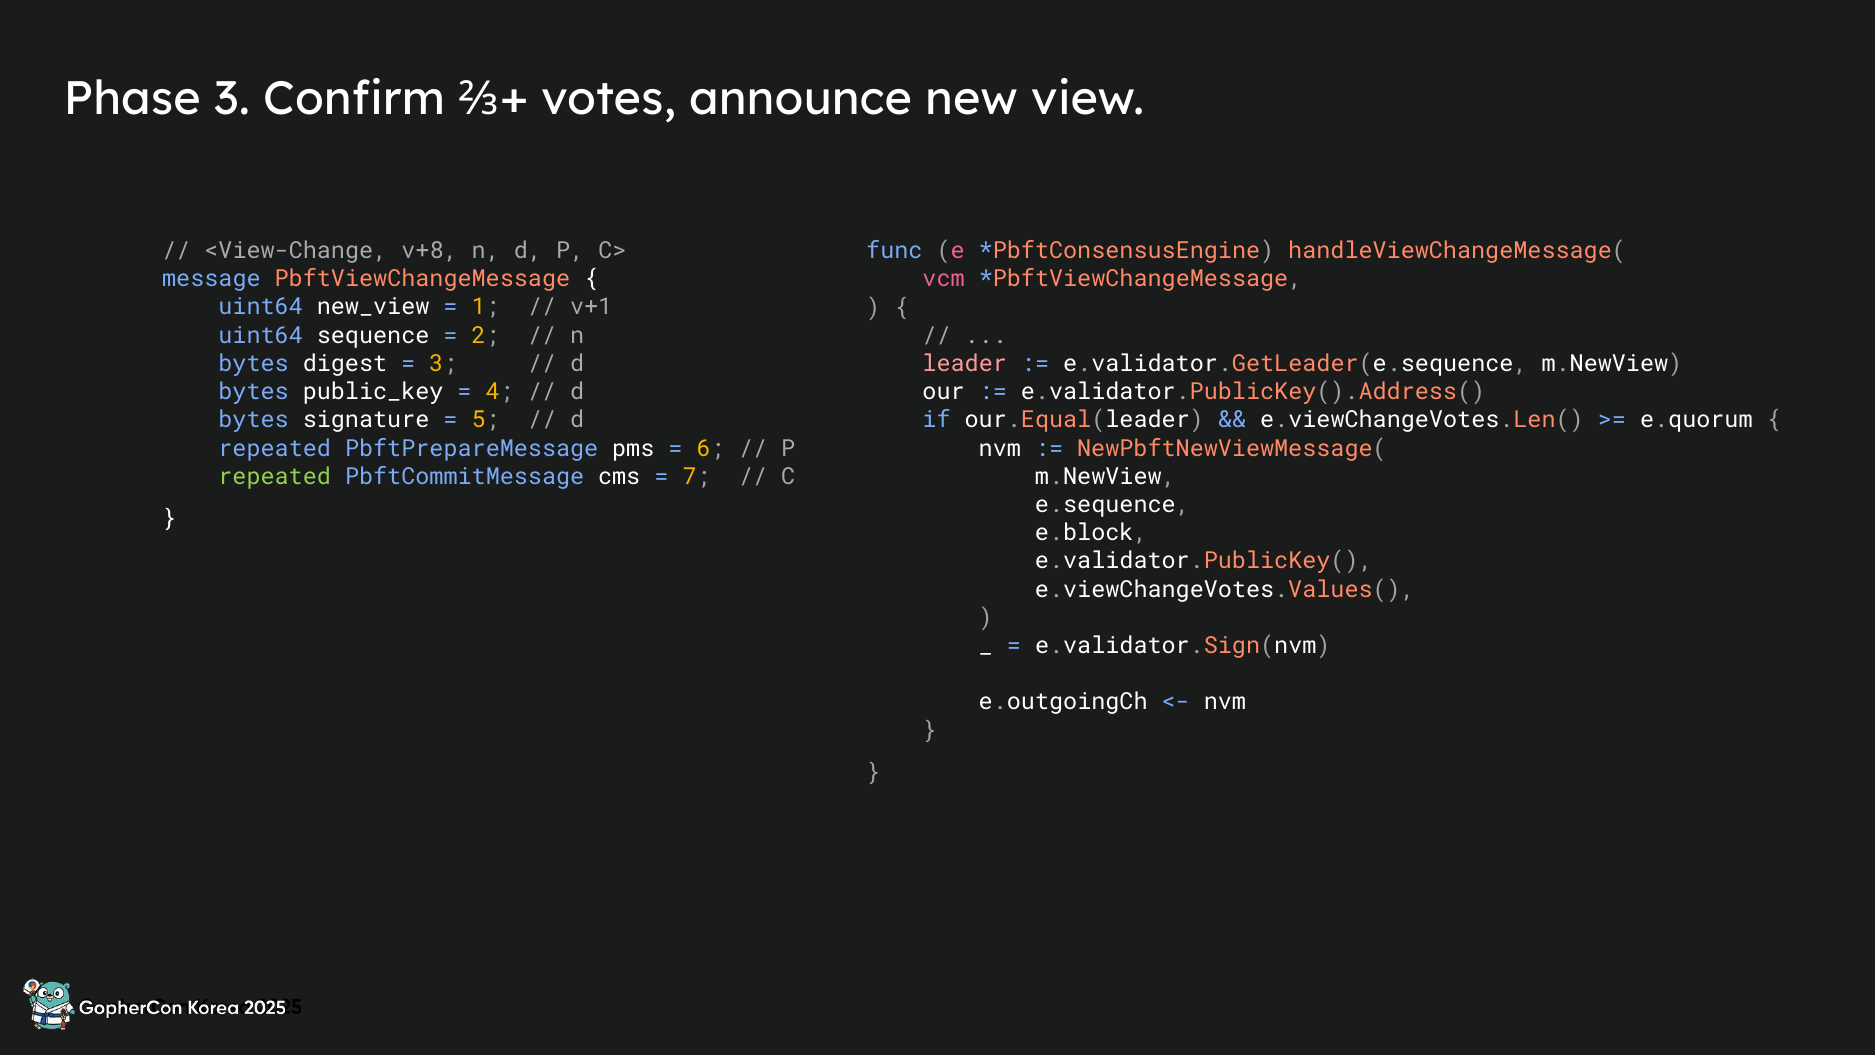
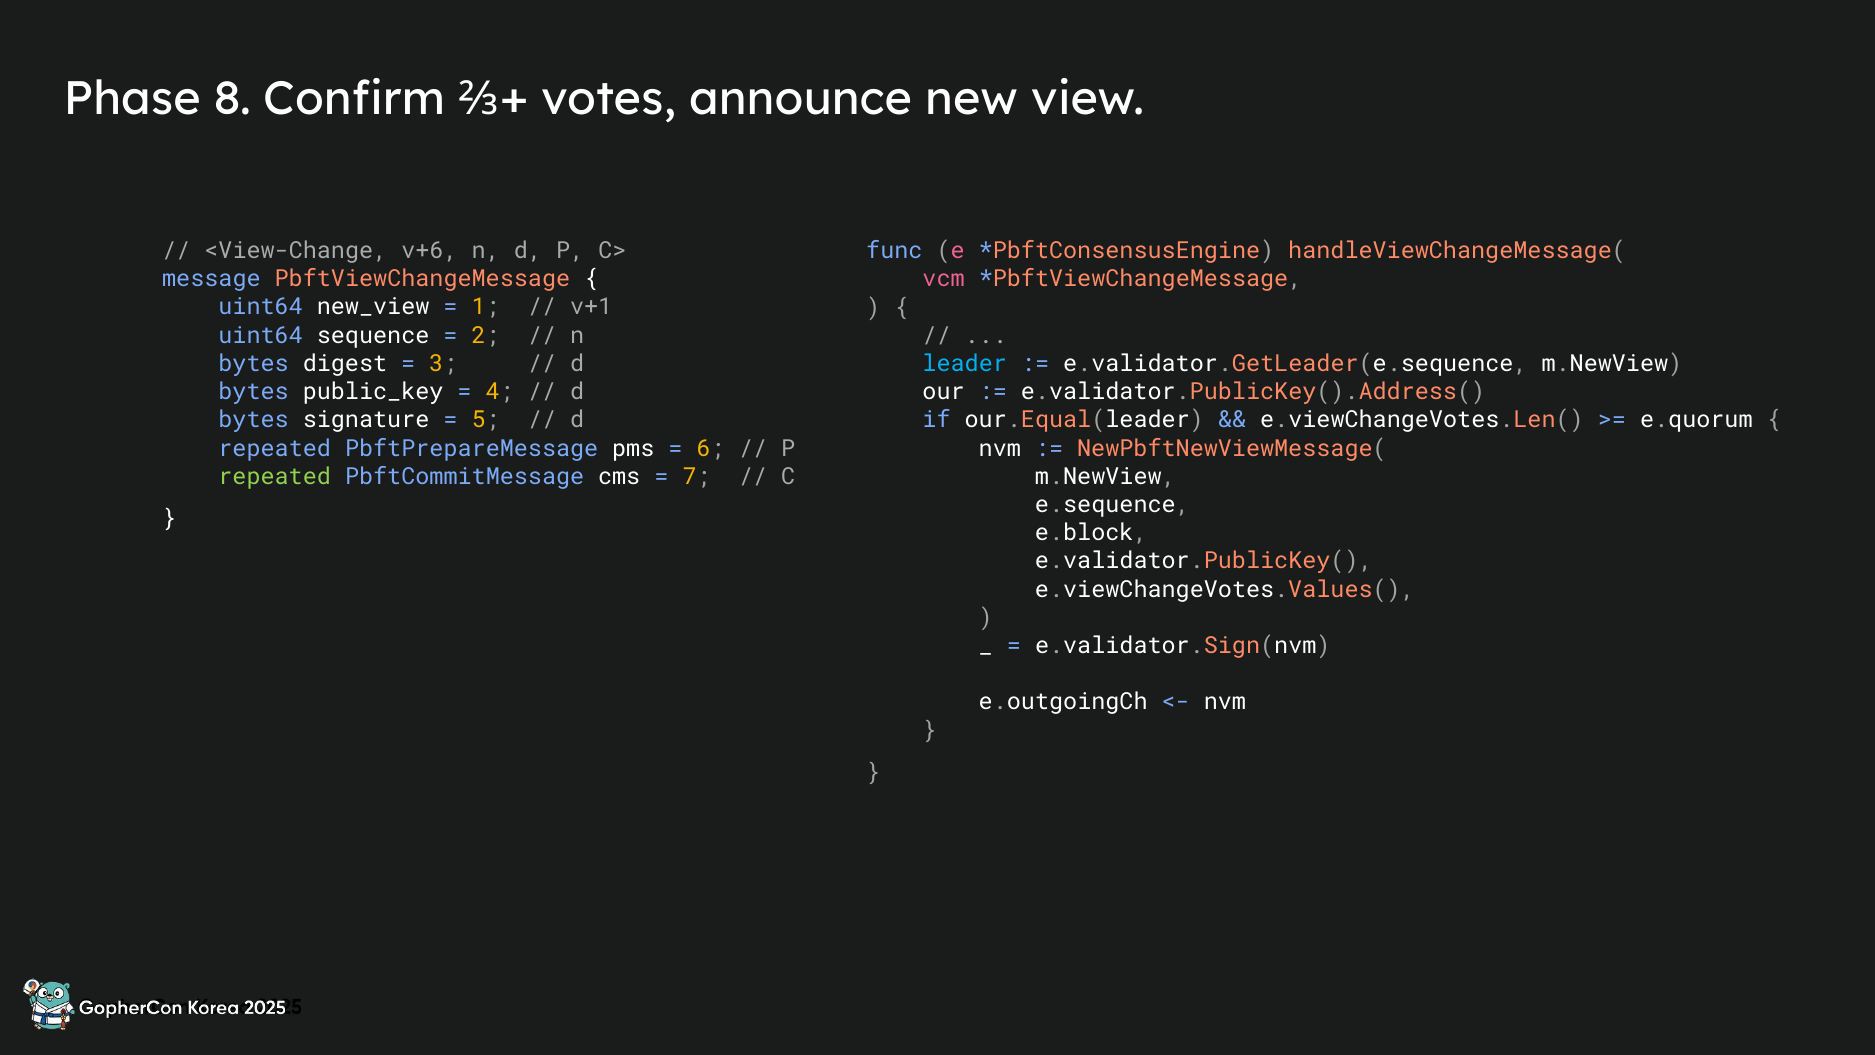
Phase 3: 3 -> 8 (232, 99)
v+8: v+8 -> v+6 (430, 251)
leader colour: pink -> light blue (965, 364)
